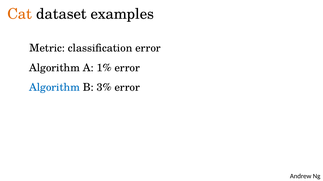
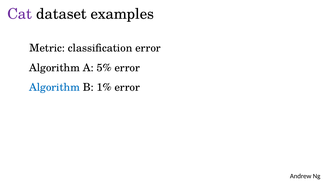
Cat colour: orange -> purple (20, 14)
1%: 1% -> 5% (104, 68)
3%: 3% -> 1% (104, 88)
